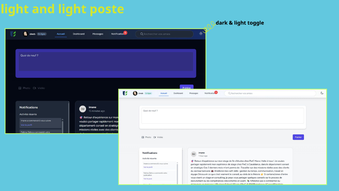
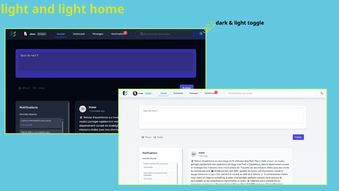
poste: poste -> home (107, 9)
